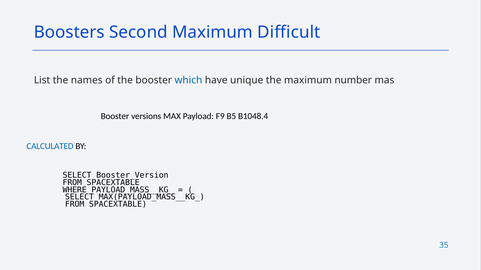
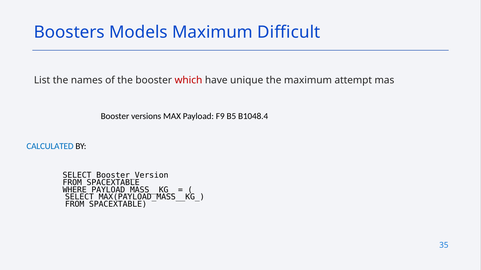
Second: Second -> Models (138, 32)
which colour: blue -> red (188, 81)
number: number -> attempt (353, 81)
